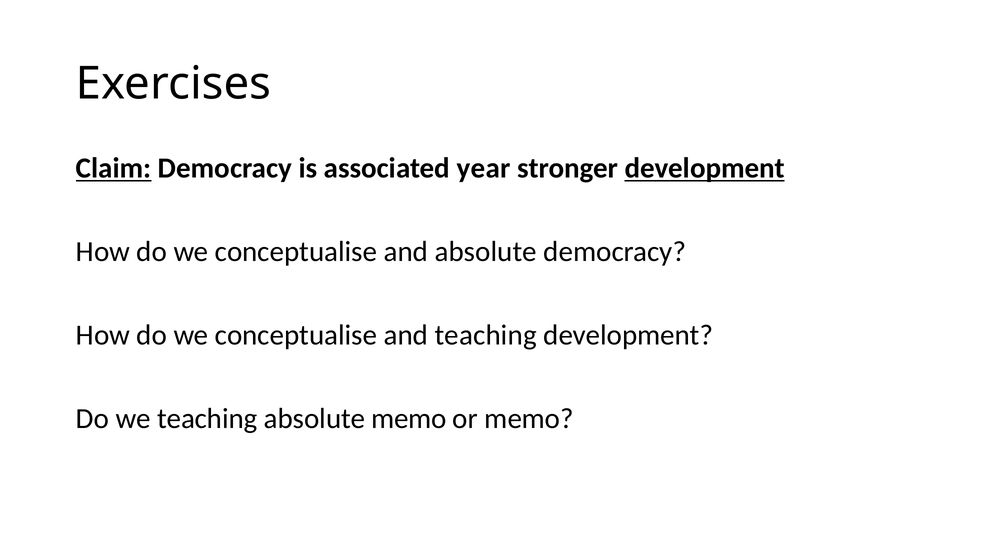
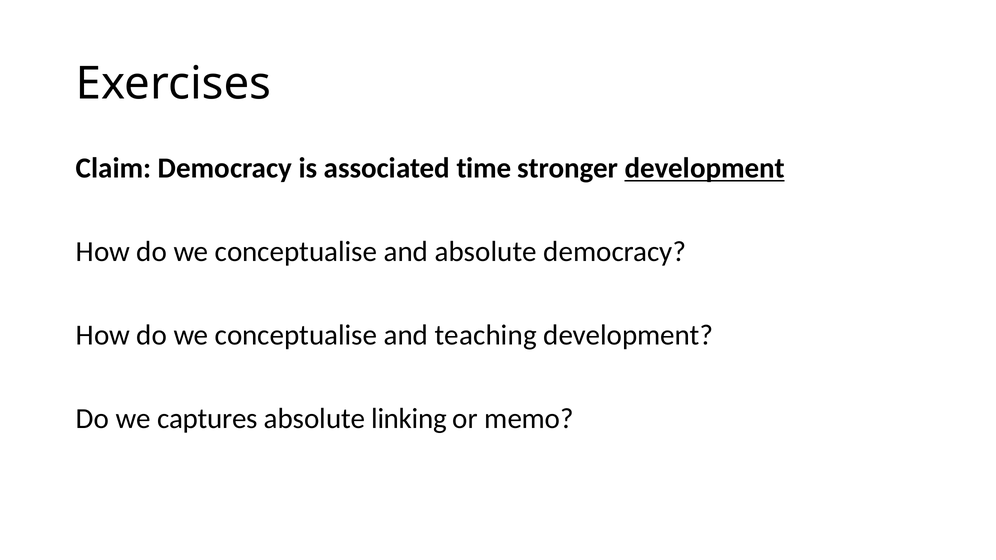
Claim underline: present -> none (114, 168)
year: year -> time (484, 168)
we teaching: teaching -> captures (207, 419)
absolute memo: memo -> linking (409, 419)
